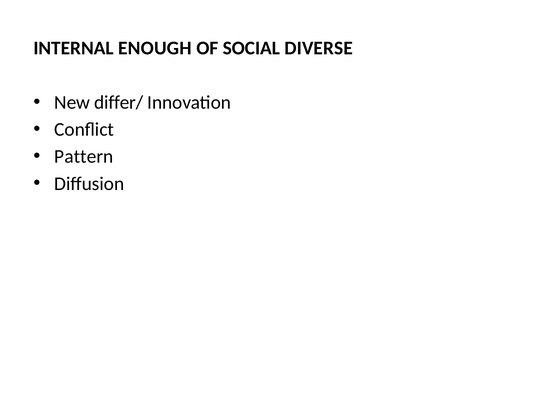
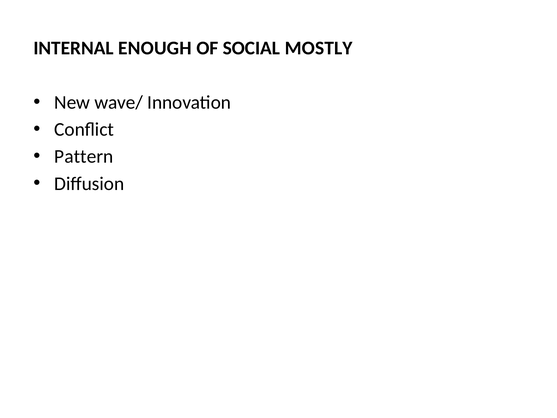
DIVERSE: DIVERSE -> MOSTLY (319, 48)
differ/: differ/ -> wave/ (119, 102)
